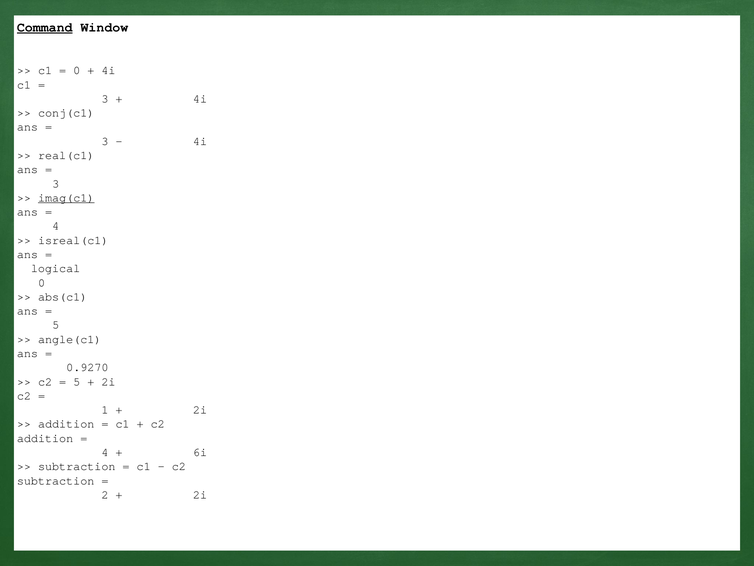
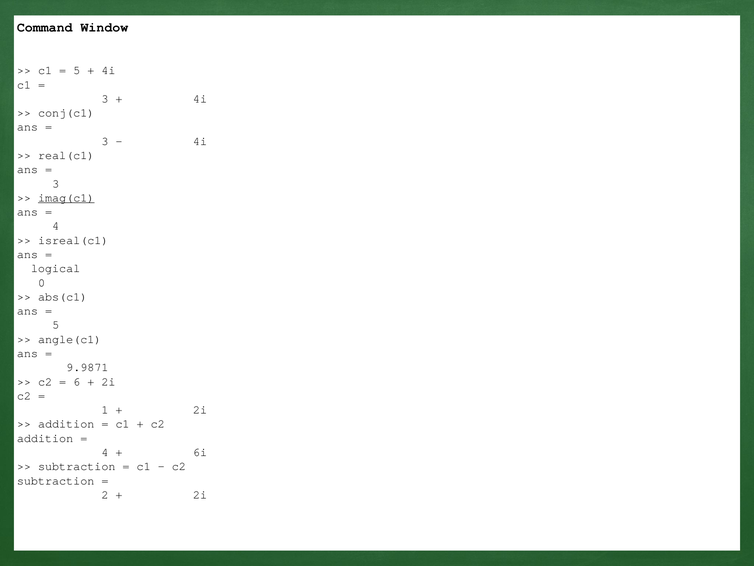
Command underline: present -> none (45, 27)
0: 0 -> 5 (77, 70)
0.9270: 0.9270 -> 9.9871 (87, 367)
5: 5 -> 6 (77, 381)
